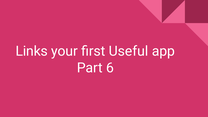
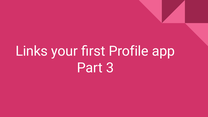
Useful: Useful -> Profile (129, 51)
6: 6 -> 3 (110, 68)
